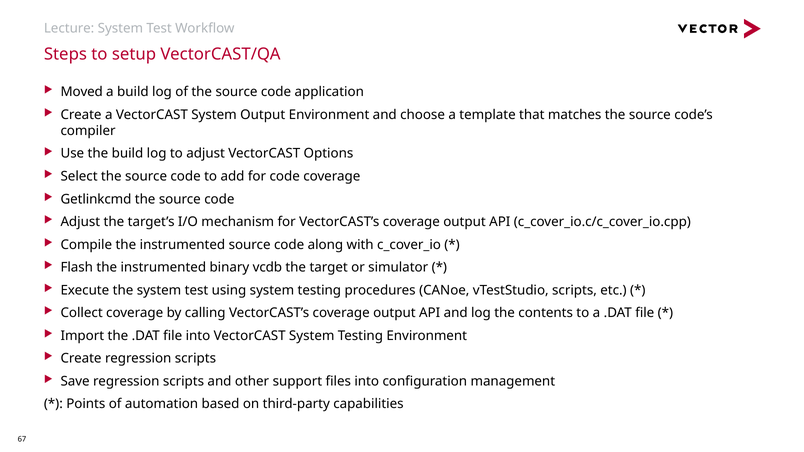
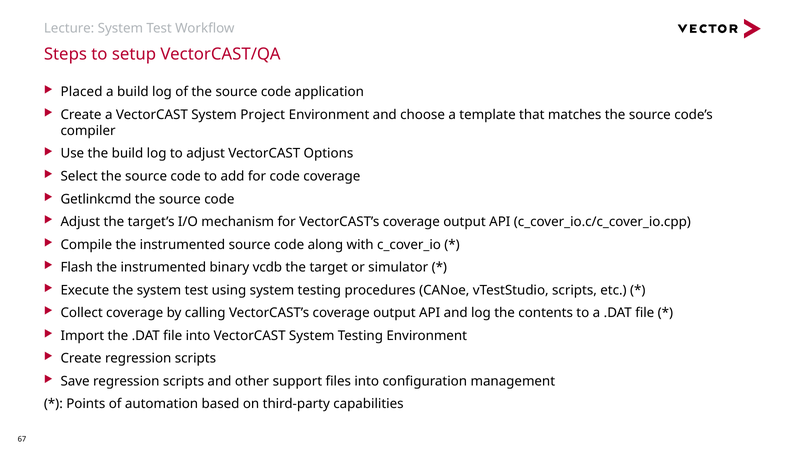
Moved: Moved -> Placed (82, 92)
System Output: Output -> Project (263, 115)
